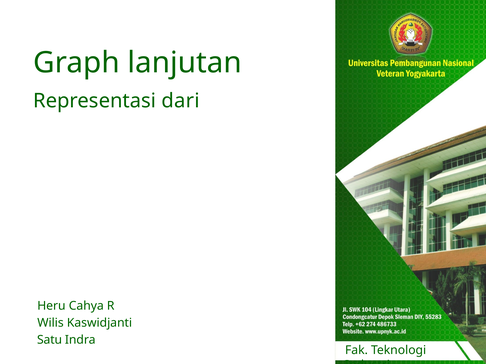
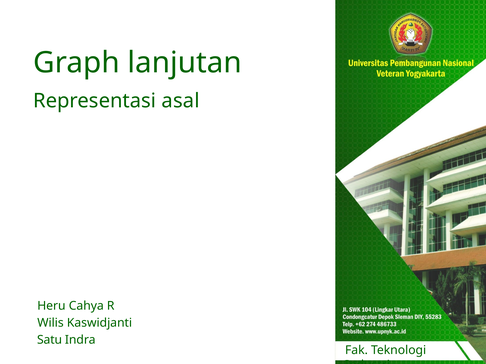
dari: dari -> asal (181, 101)
